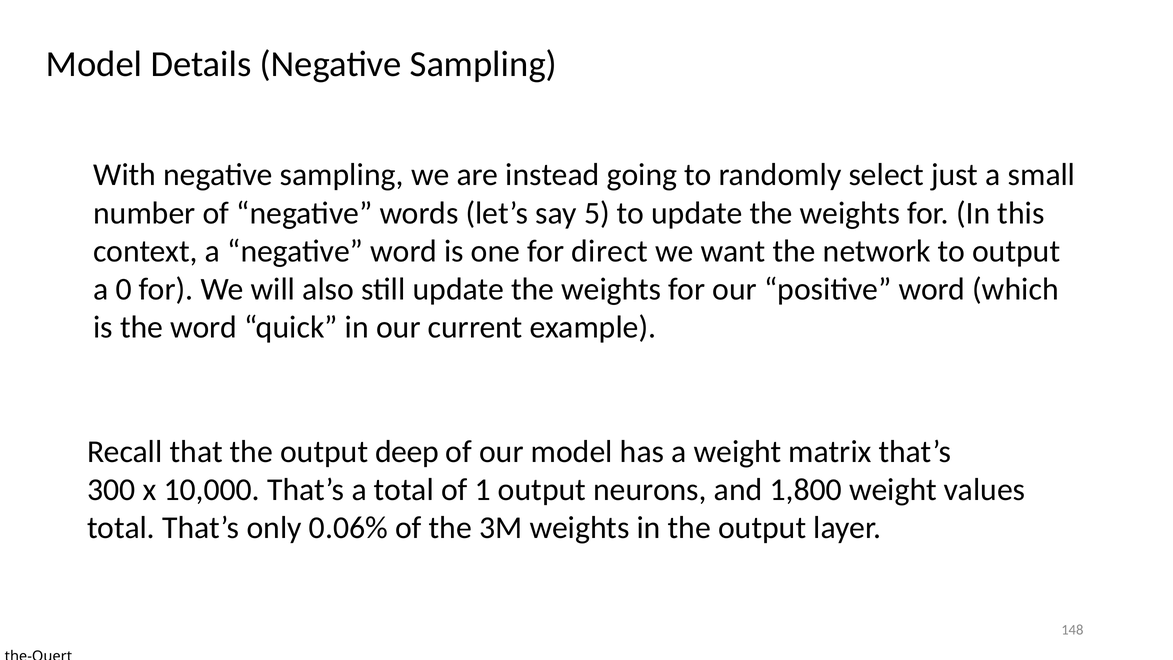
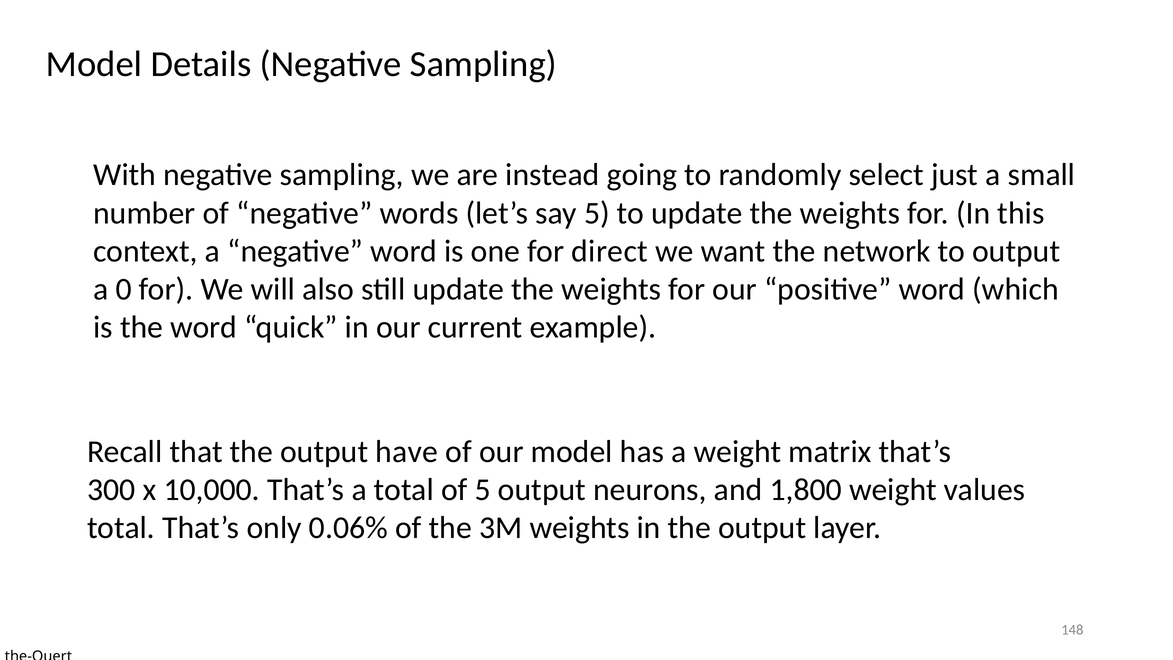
deep: deep -> have (407, 452)
of 1: 1 -> 5 (483, 490)
